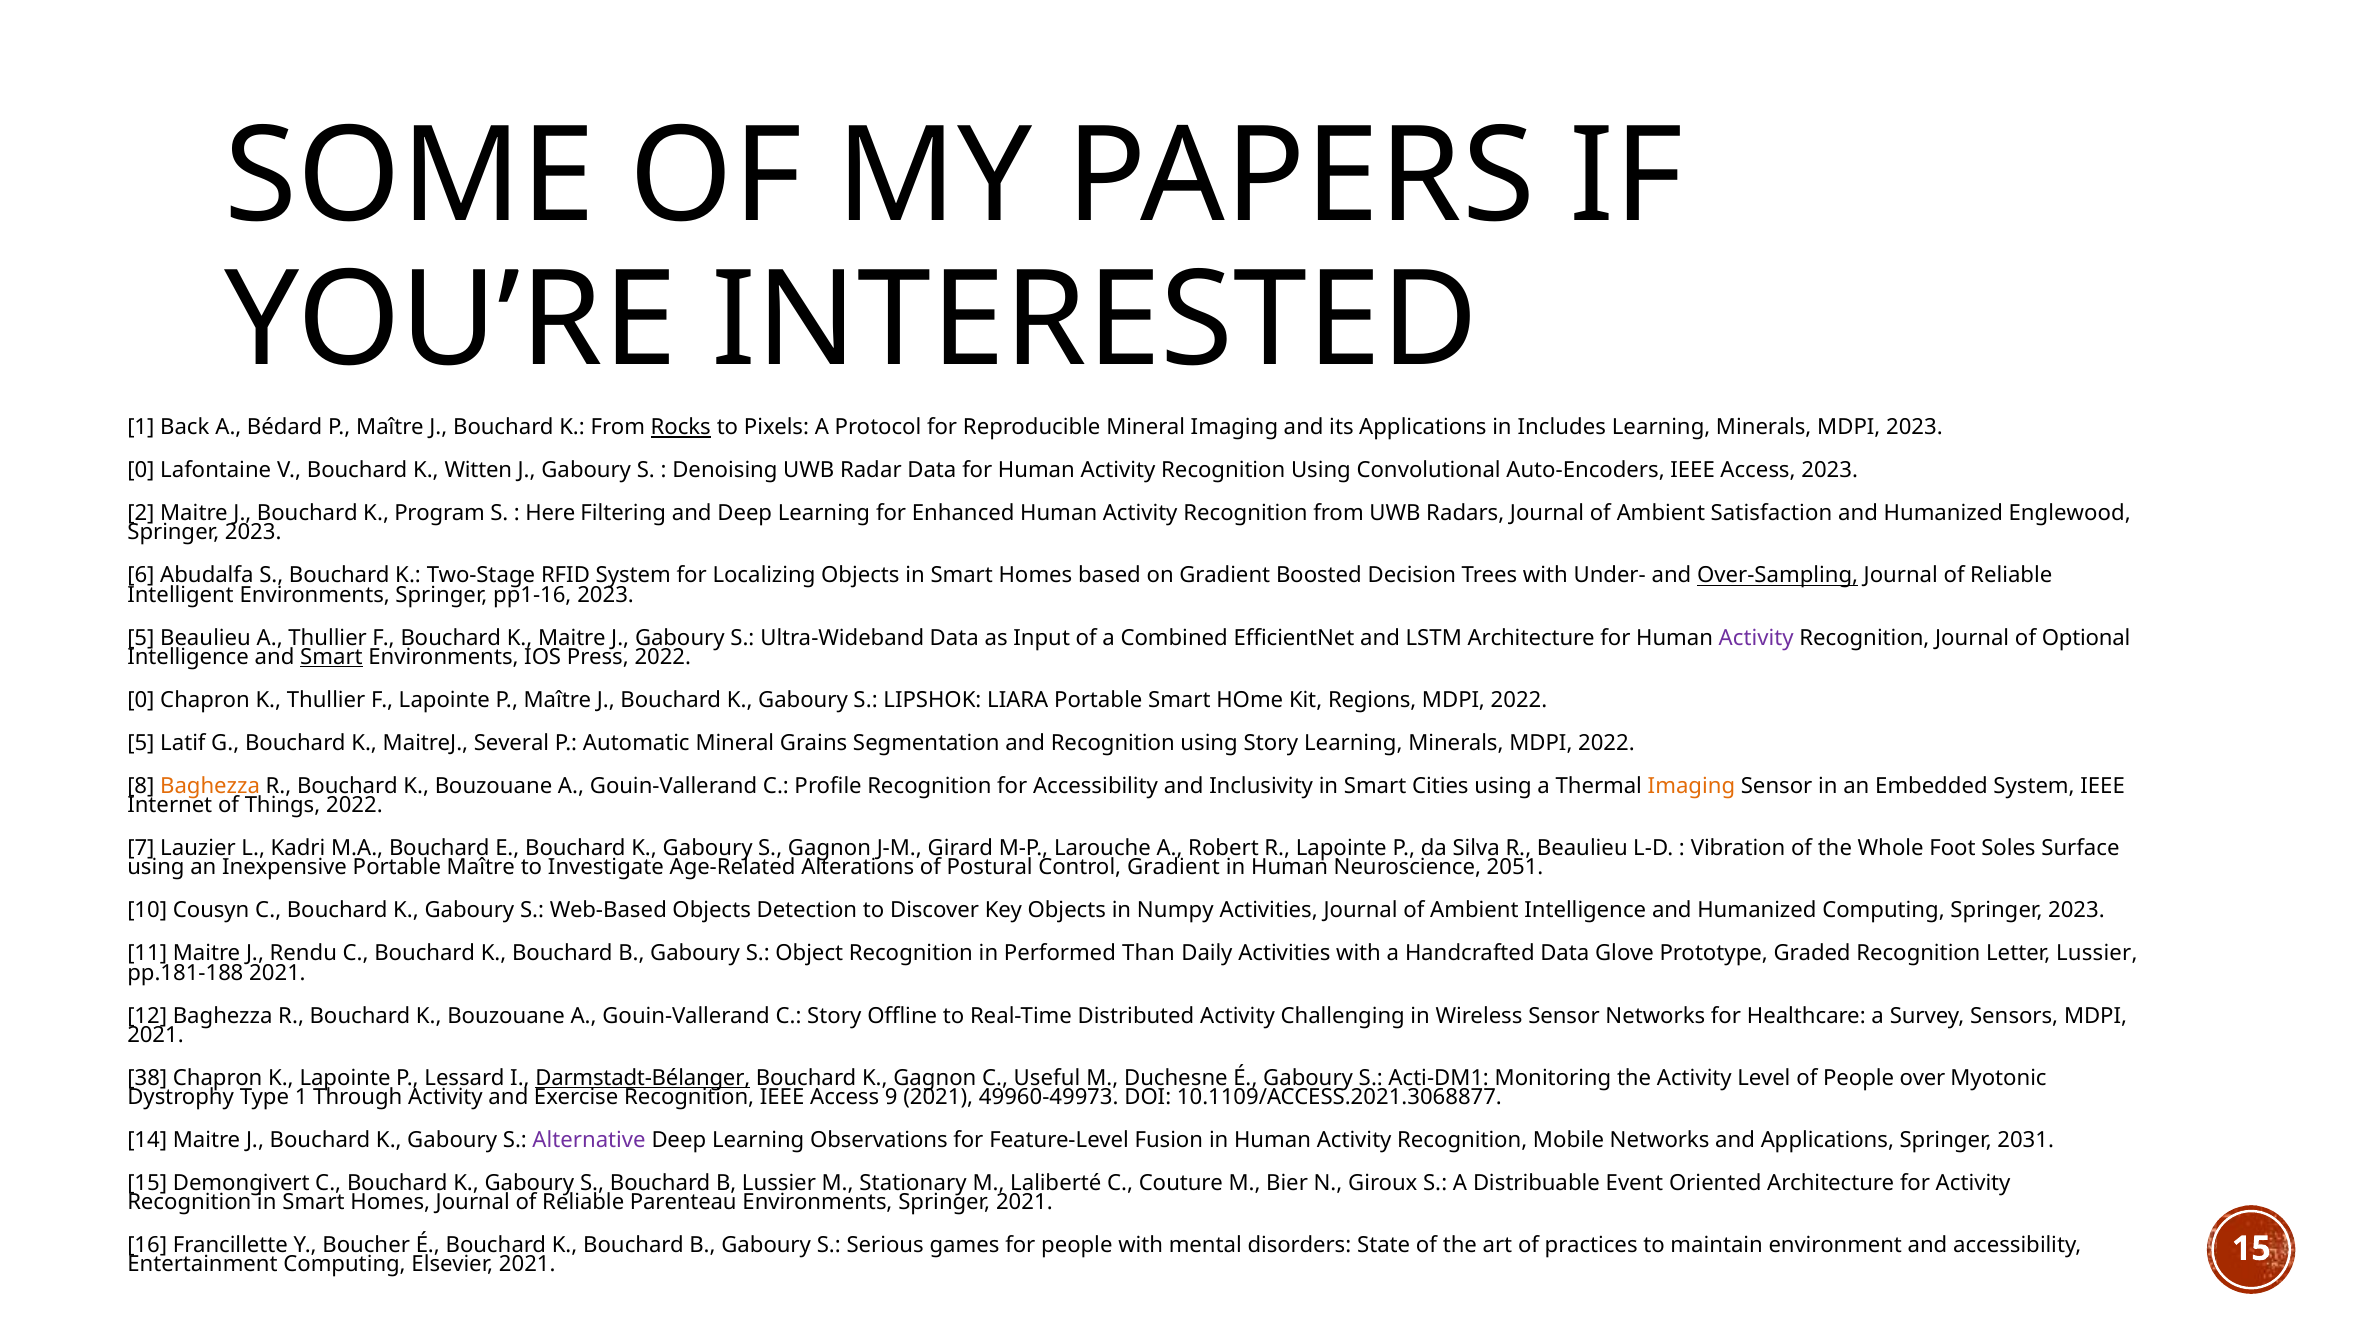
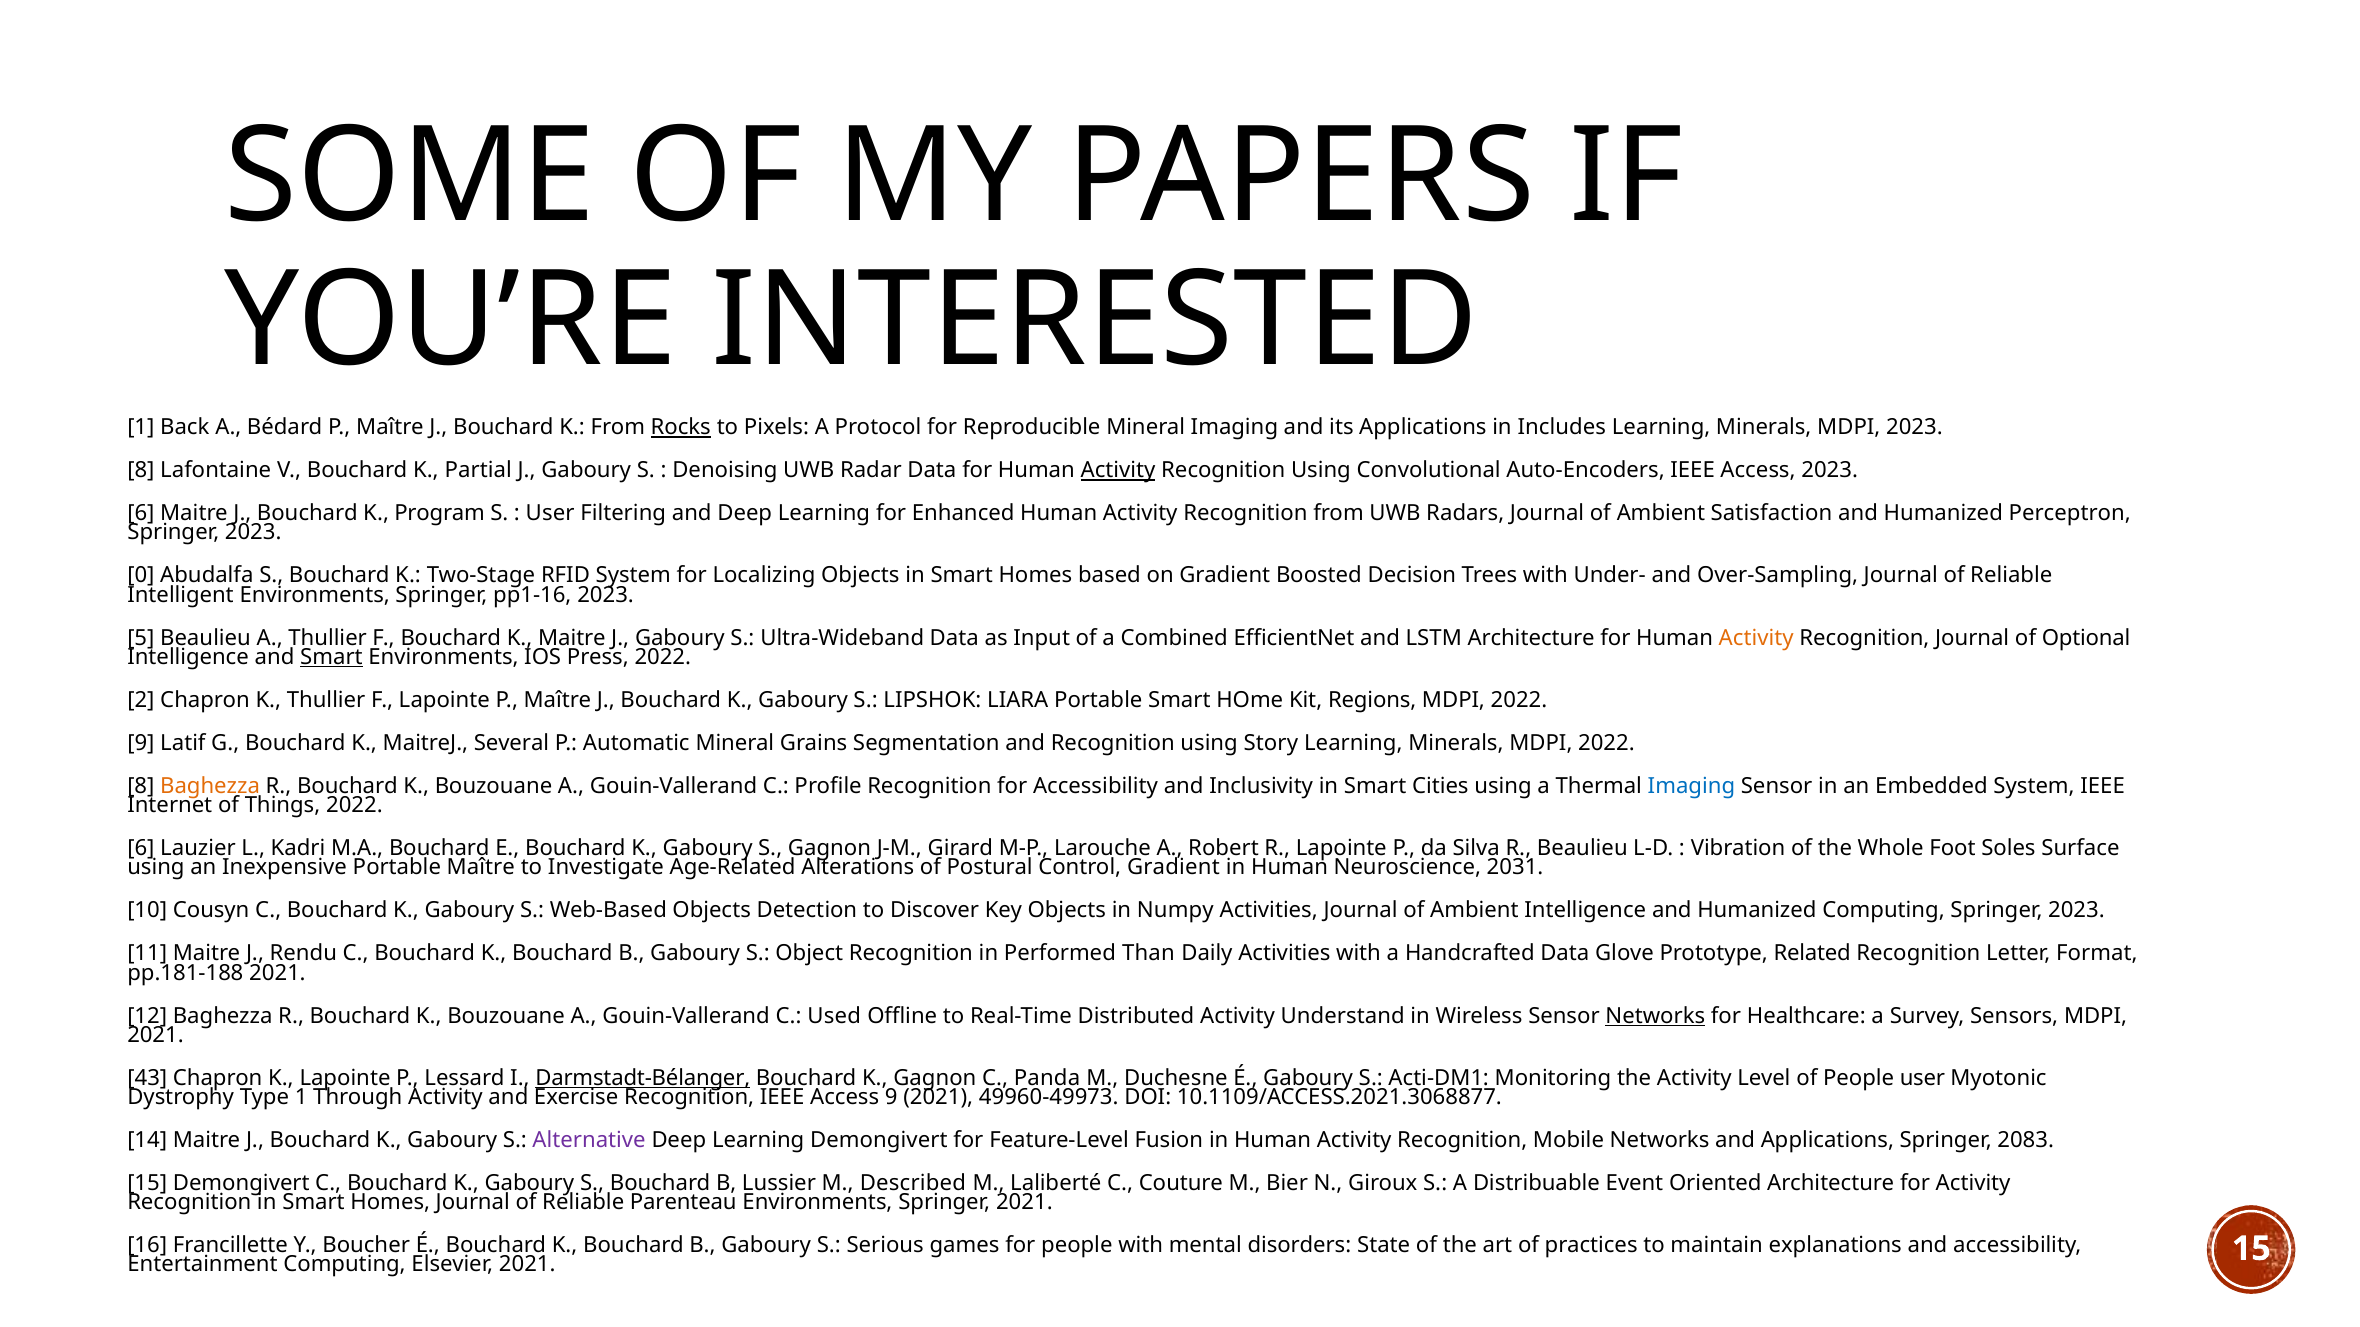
0: 0 -> 8 (141, 471)
Witten: Witten -> Partial (478, 471)
Activity underline: none -> present (1118, 471)
2: 2 -> 6 (141, 514)
Here: Here -> User (550, 514)
Englewood: Englewood -> Perceptron (2070, 514)
6: 6 -> 0 (141, 576)
Over-Sampling underline: present -> none (1778, 576)
Activity colour: purple -> orange (1756, 638)
0: 0 -> 2 (141, 700)
5: 5 -> 9 (141, 743)
Imaging colour: orange -> blue (1691, 786)
7: 7 -> 6 (141, 849)
2051: 2051 -> 2031 (1515, 868)
Graded: Graded -> Related (1812, 954)
Letter Lussier: Lussier -> Format (2097, 954)
C Story: Story -> Used (834, 1016)
Challenging: Challenging -> Understand (1343, 1016)
Networks underline: none -> present (1655, 1016)
38: 38 -> 43 (147, 1078)
Useful: Useful -> Panda (1047, 1078)
People over: over -> user (1922, 1078)
Learning Observations: Observations -> Demongivert (879, 1141)
2031: 2031 -> 2083 (2026, 1141)
Stationary: Stationary -> Described (913, 1184)
environment: environment -> explanations (1835, 1246)
